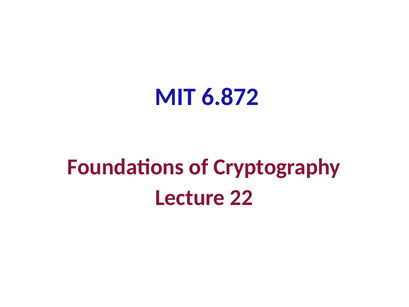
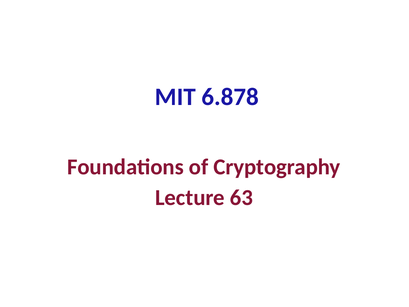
6.872: 6.872 -> 6.878 (230, 97)
22: 22 -> 63 (241, 197)
